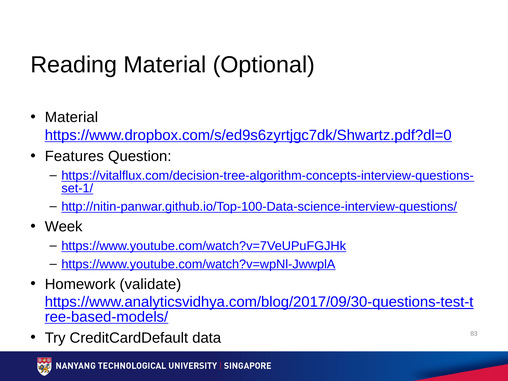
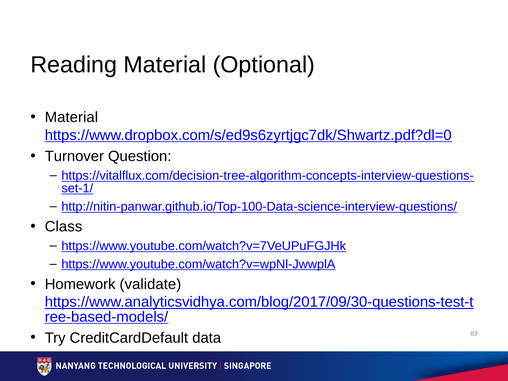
Features: Features -> Turnover (74, 156)
Week: Week -> Class (64, 227)
